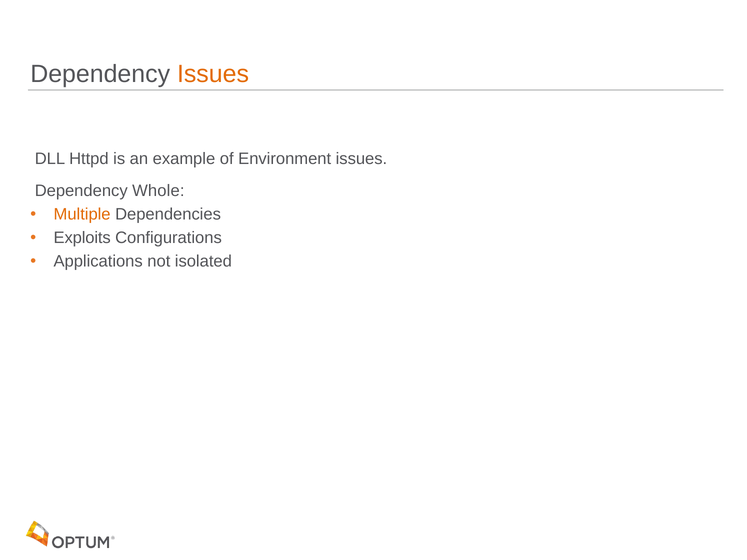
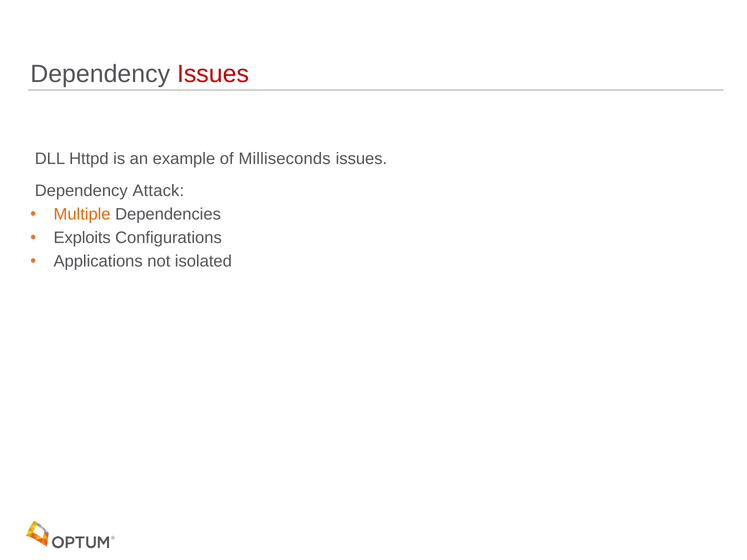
Issues colour: orange -> red (213, 74)
Environment: Environment -> Milliseconds (285, 159)
Whole: Whole -> Attack (158, 191)
